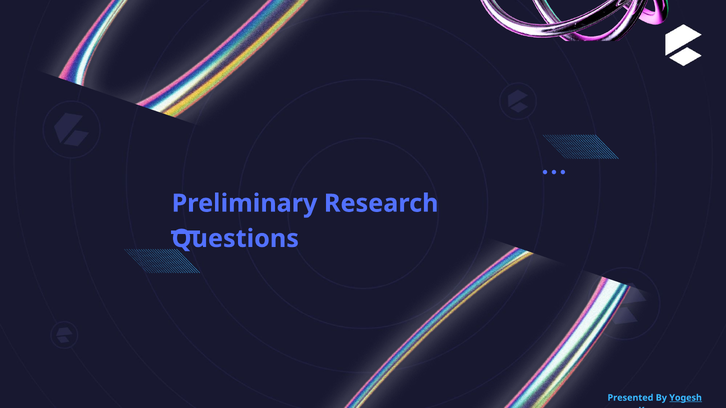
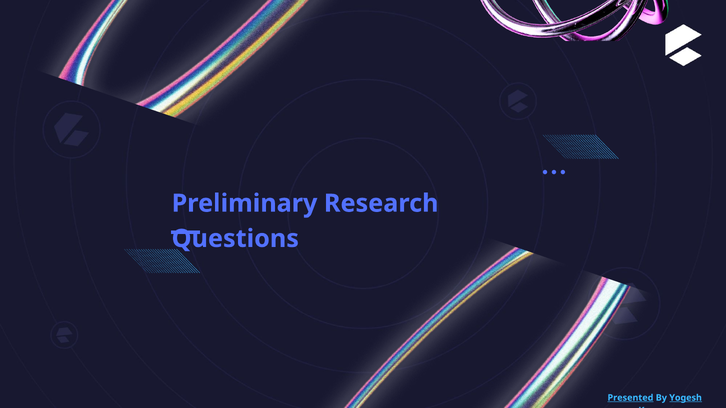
Presented underline: none -> present (630, 398)
